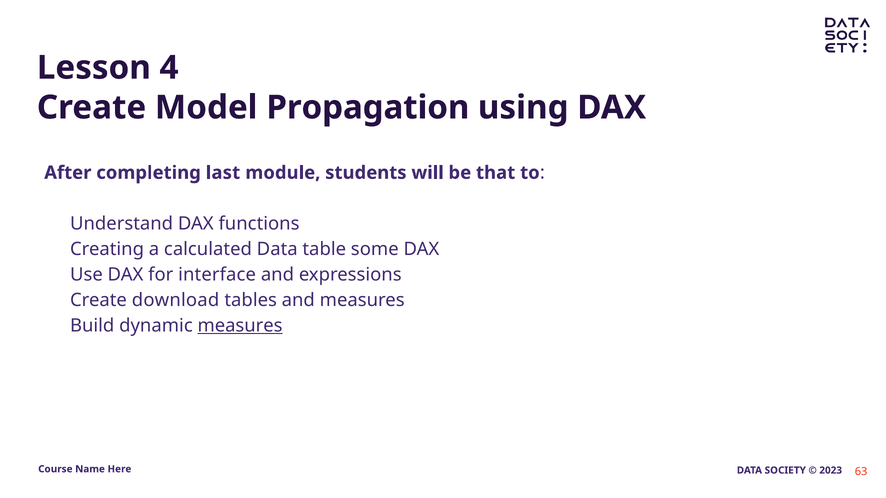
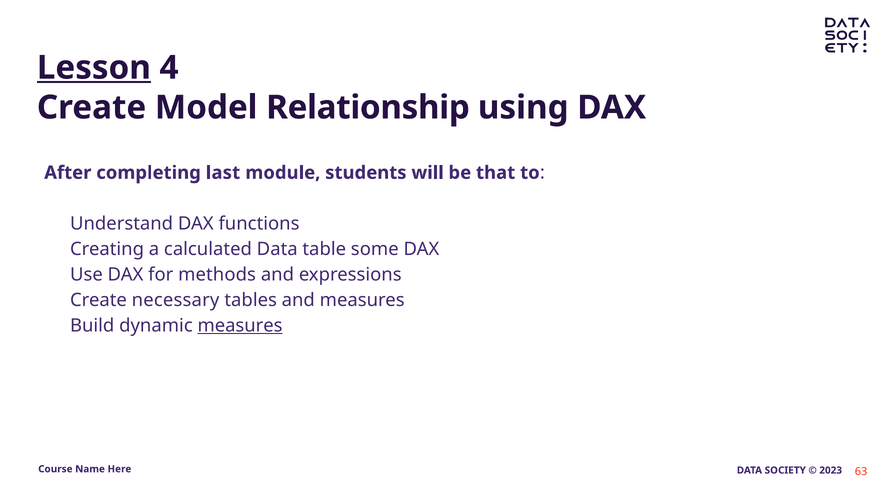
Lesson underline: none -> present (94, 68)
Propagation: Propagation -> Relationship (368, 108)
interface: interface -> methods (217, 275)
download: download -> necessary (176, 300)
